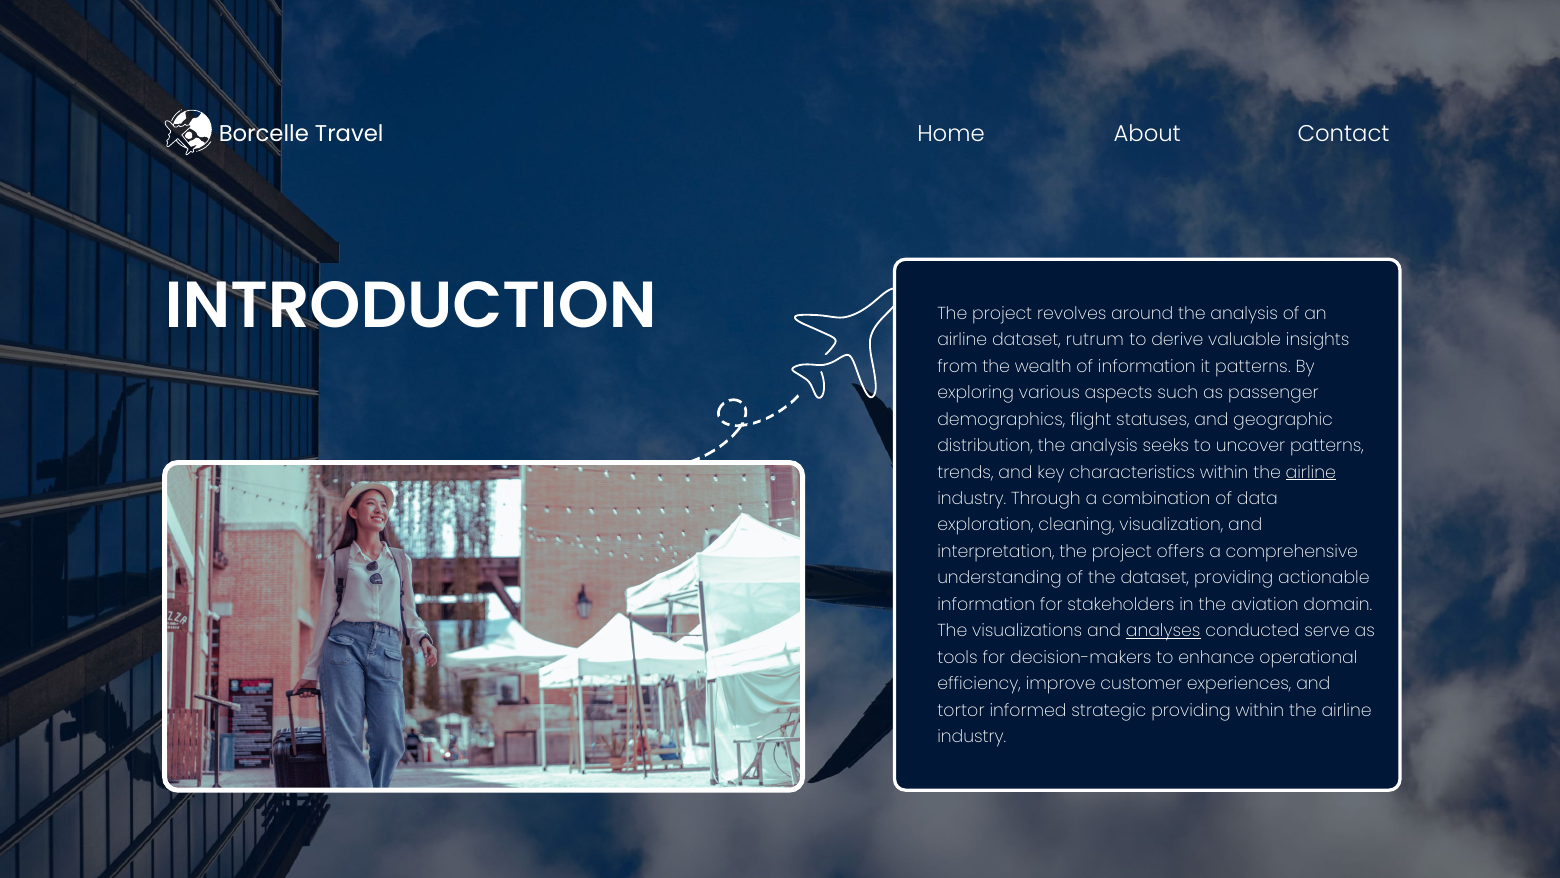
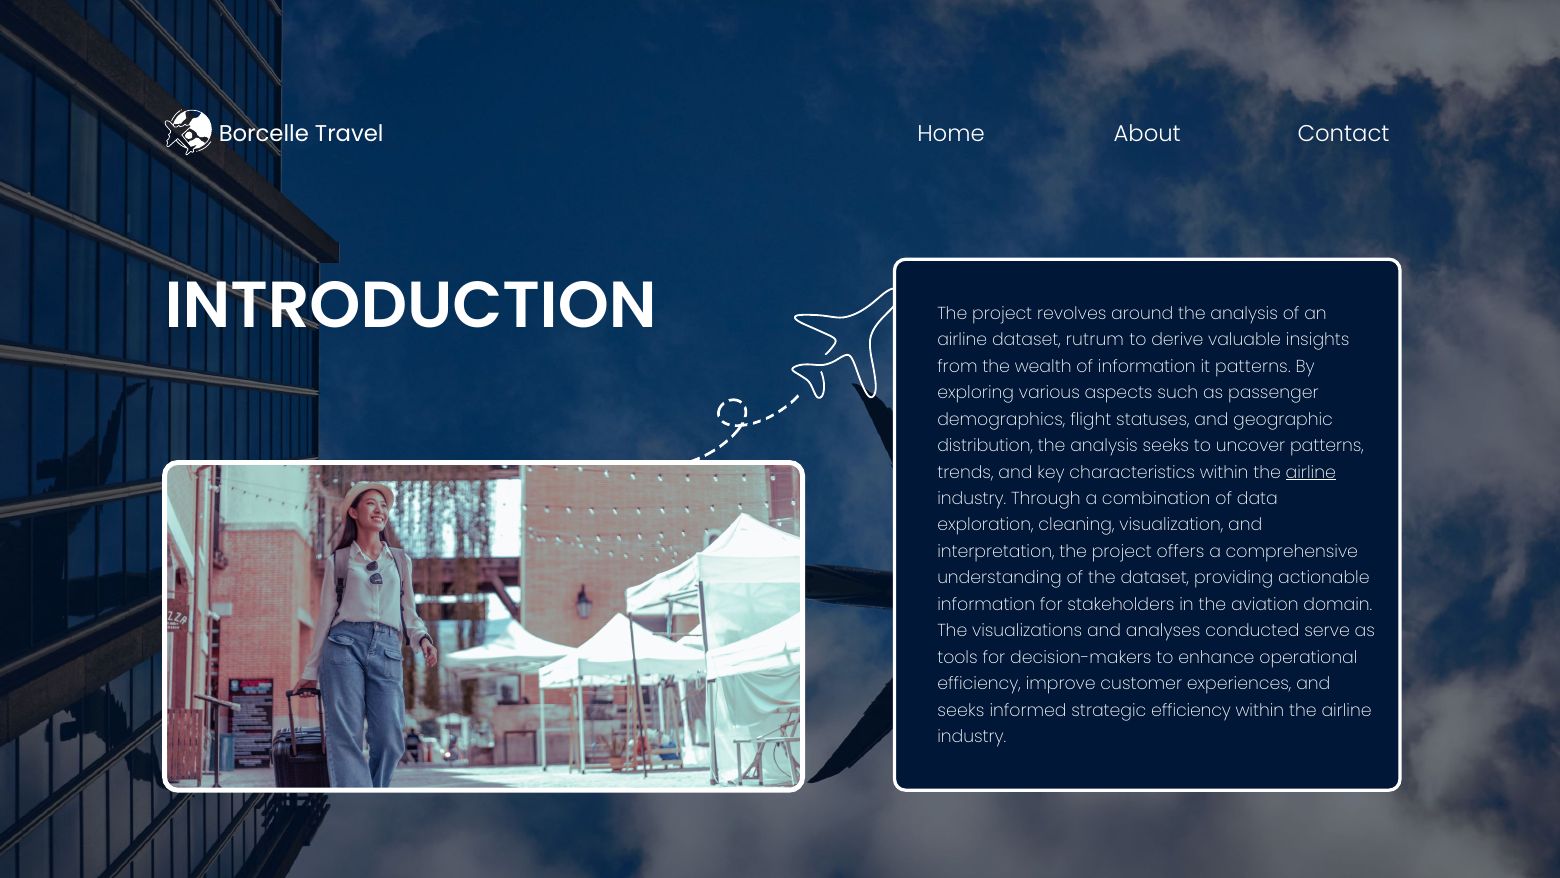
analyses underline: present -> none (1163, 631)
tortor: tortor -> seeks (961, 710)
strategic providing: providing -> efficiency (1191, 710)
